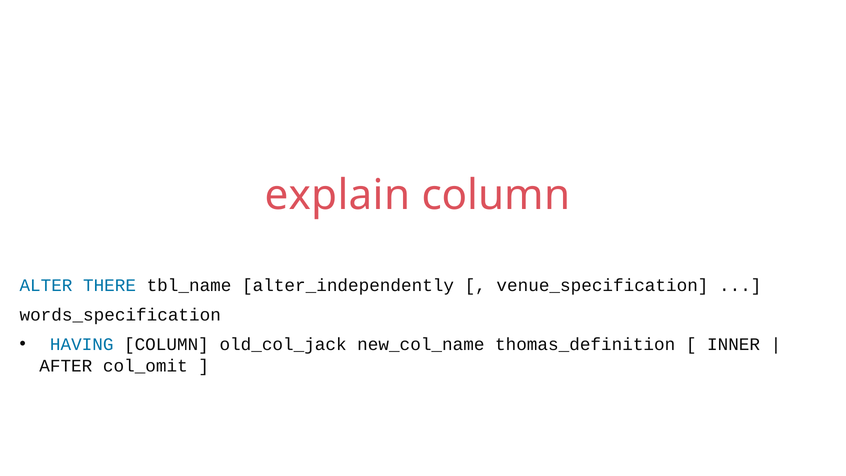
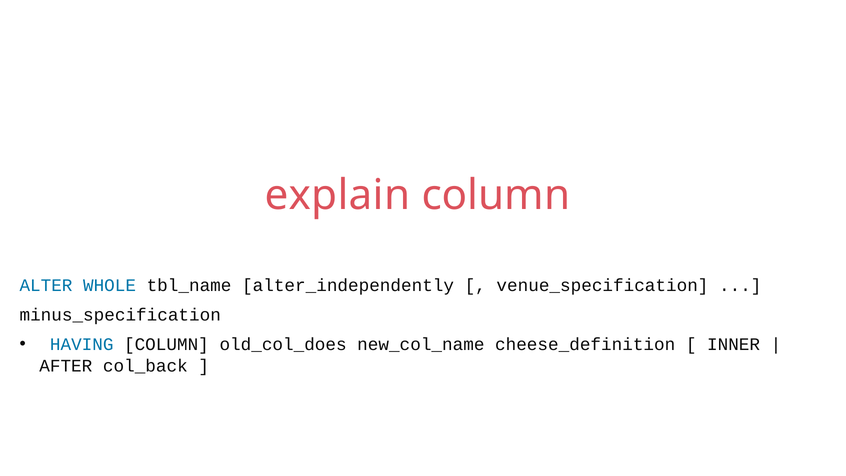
THERE: THERE -> WHOLE (110, 285)
words_specification: words_specification -> minus_specification (120, 315)
old_col_jack: old_col_jack -> old_col_does (283, 344)
thomas_definition: thomas_definition -> cheese_definition (585, 344)
col_omit: col_omit -> col_back (145, 366)
